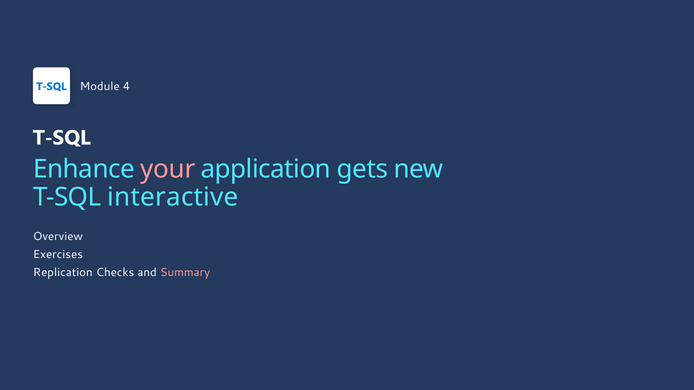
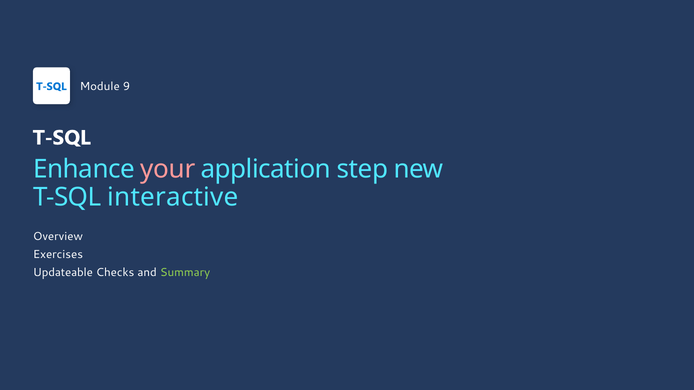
4: 4 -> 9 (127, 87)
gets: gets -> step (362, 169)
Replication: Replication -> Updateable (63, 273)
Summary colour: pink -> light green (185, 273)
